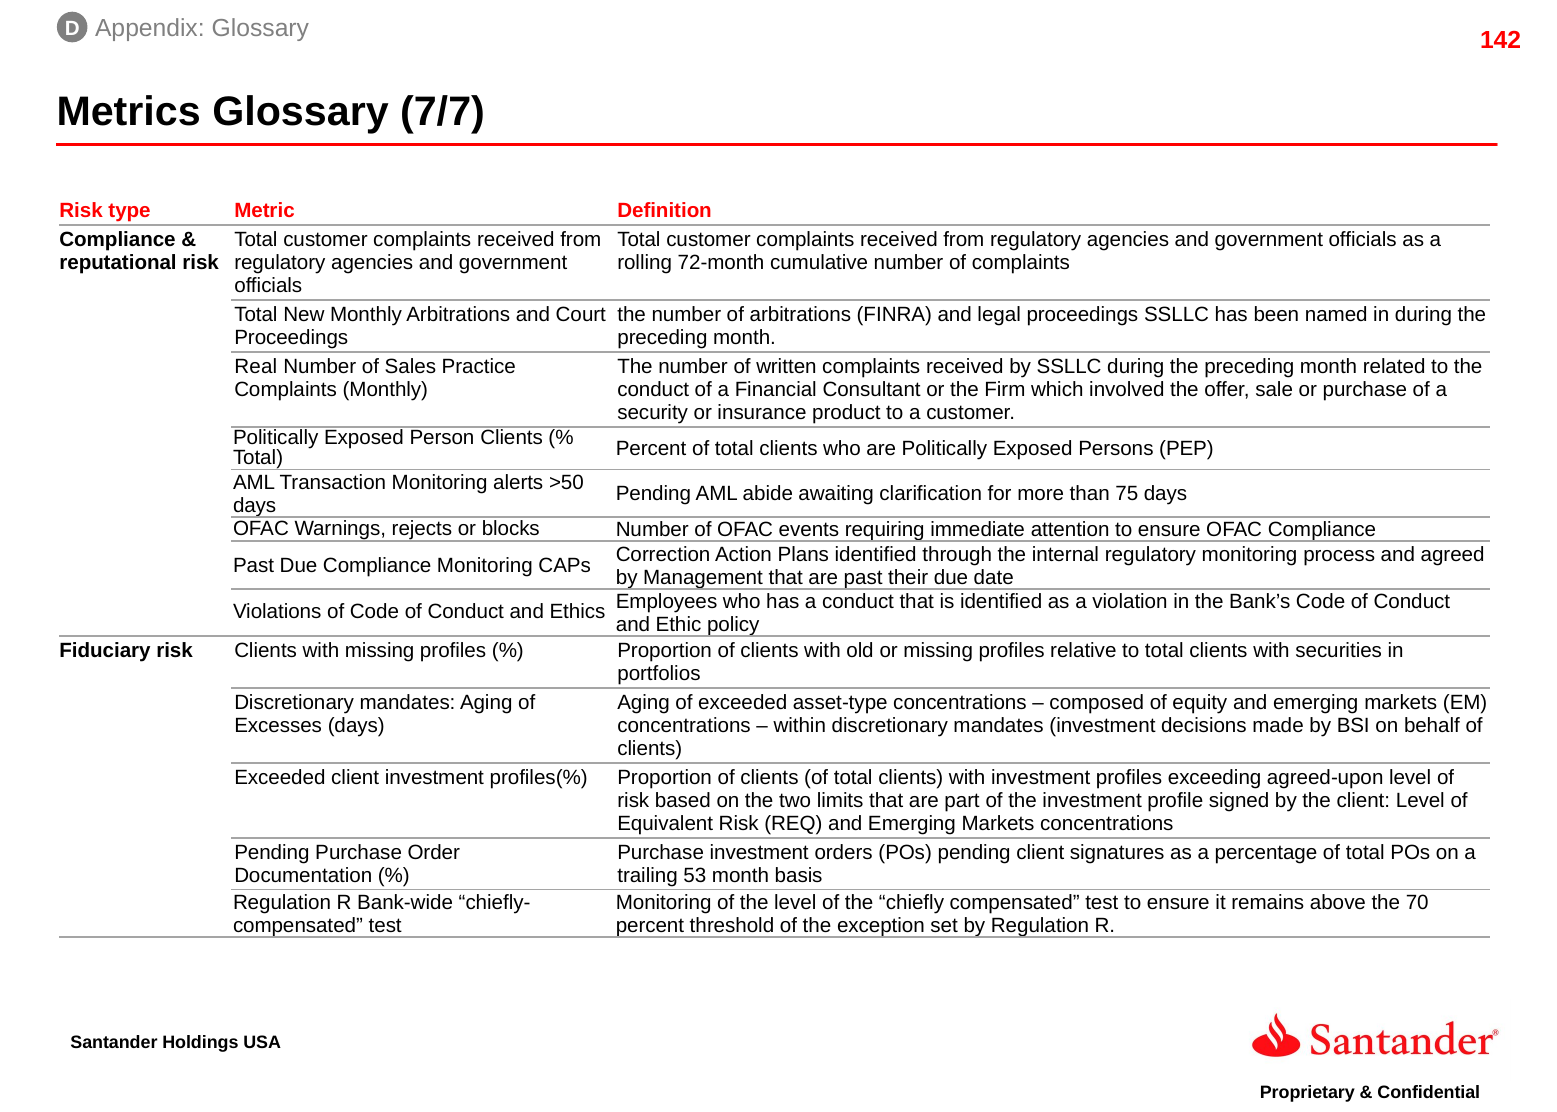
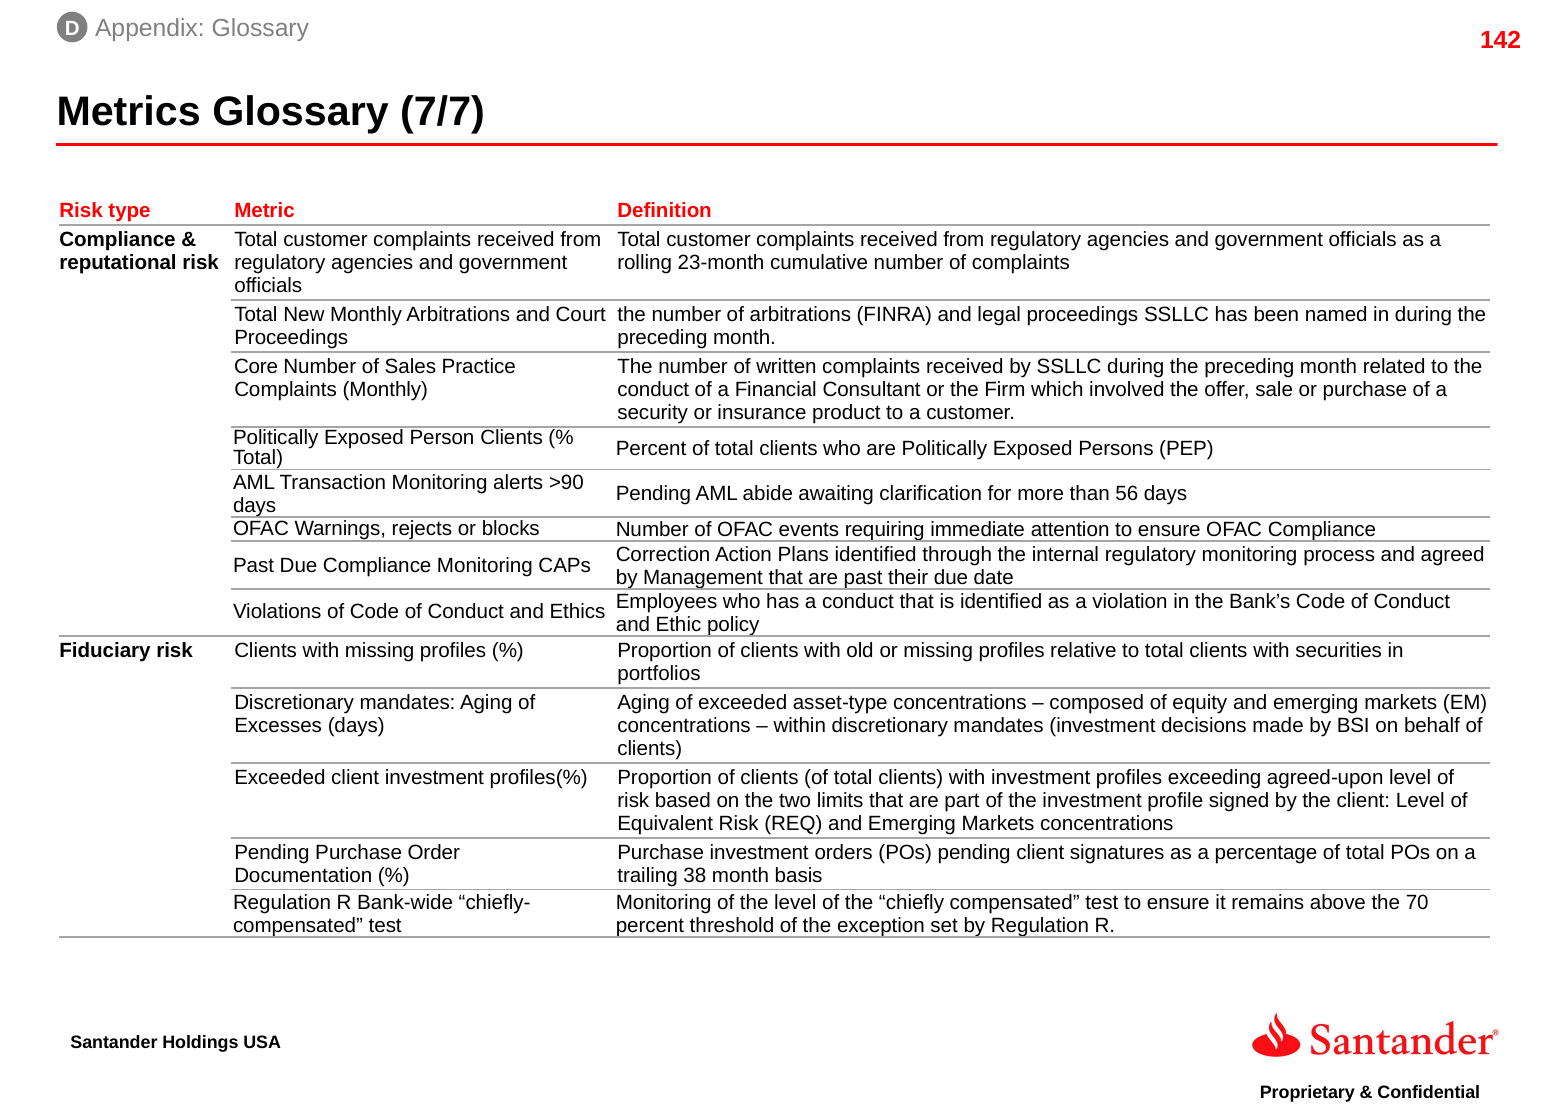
72-month: 72-month -> 23-month (721, 263)
Real: Real -> Core (256, 366)
>50: >50 -> >90 (566, 483)
75: 75 -> 56 (1127, 494)
53: 53 -> 38 (695, 875)
